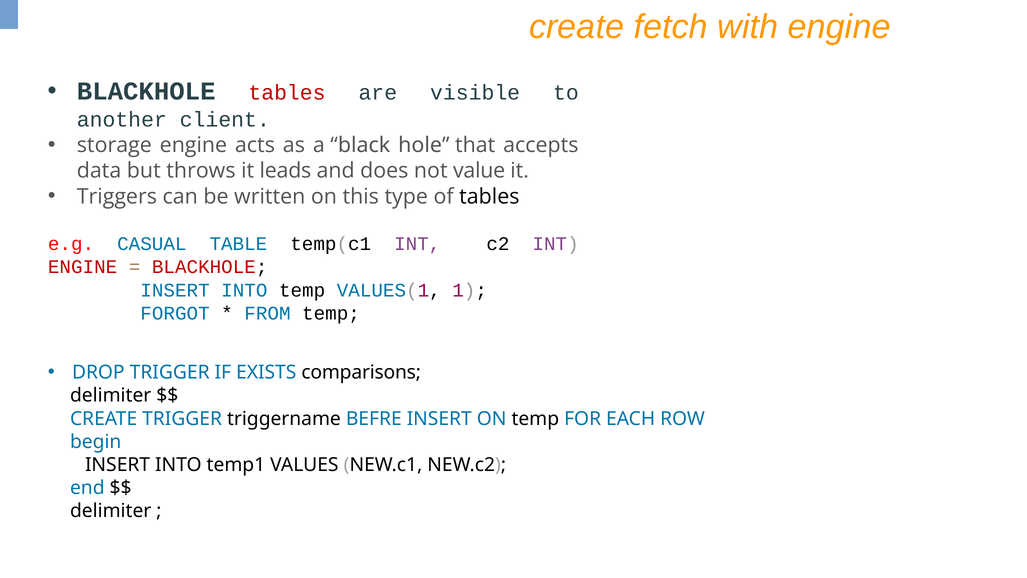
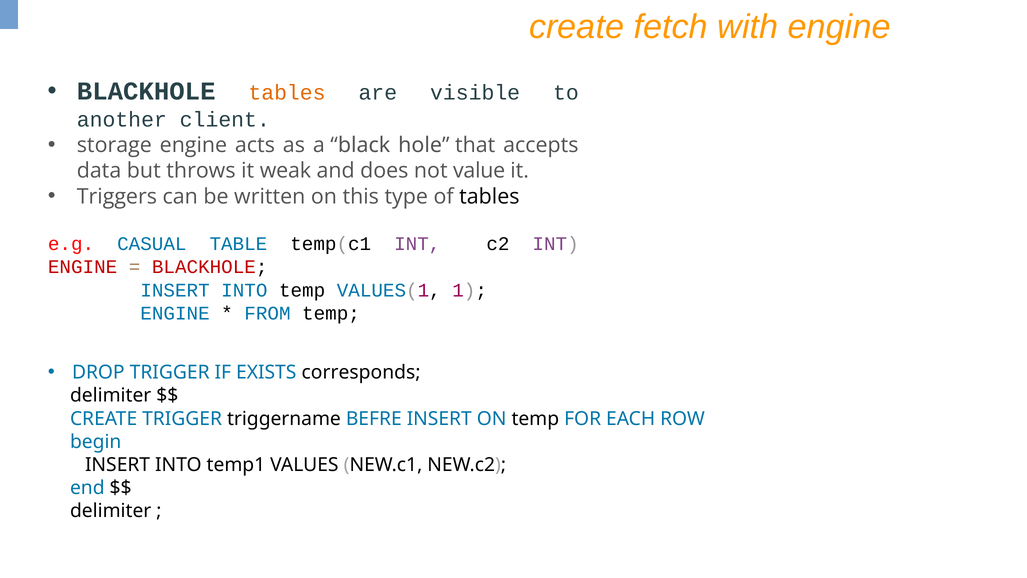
tables colour: red -> orange (287, 93)
leads: leads -> weak (285, 171)
FORGOT: FORGOT -> ENGINE (175, 313)
comparisons: comparisons -> corresponds (361, 372)
